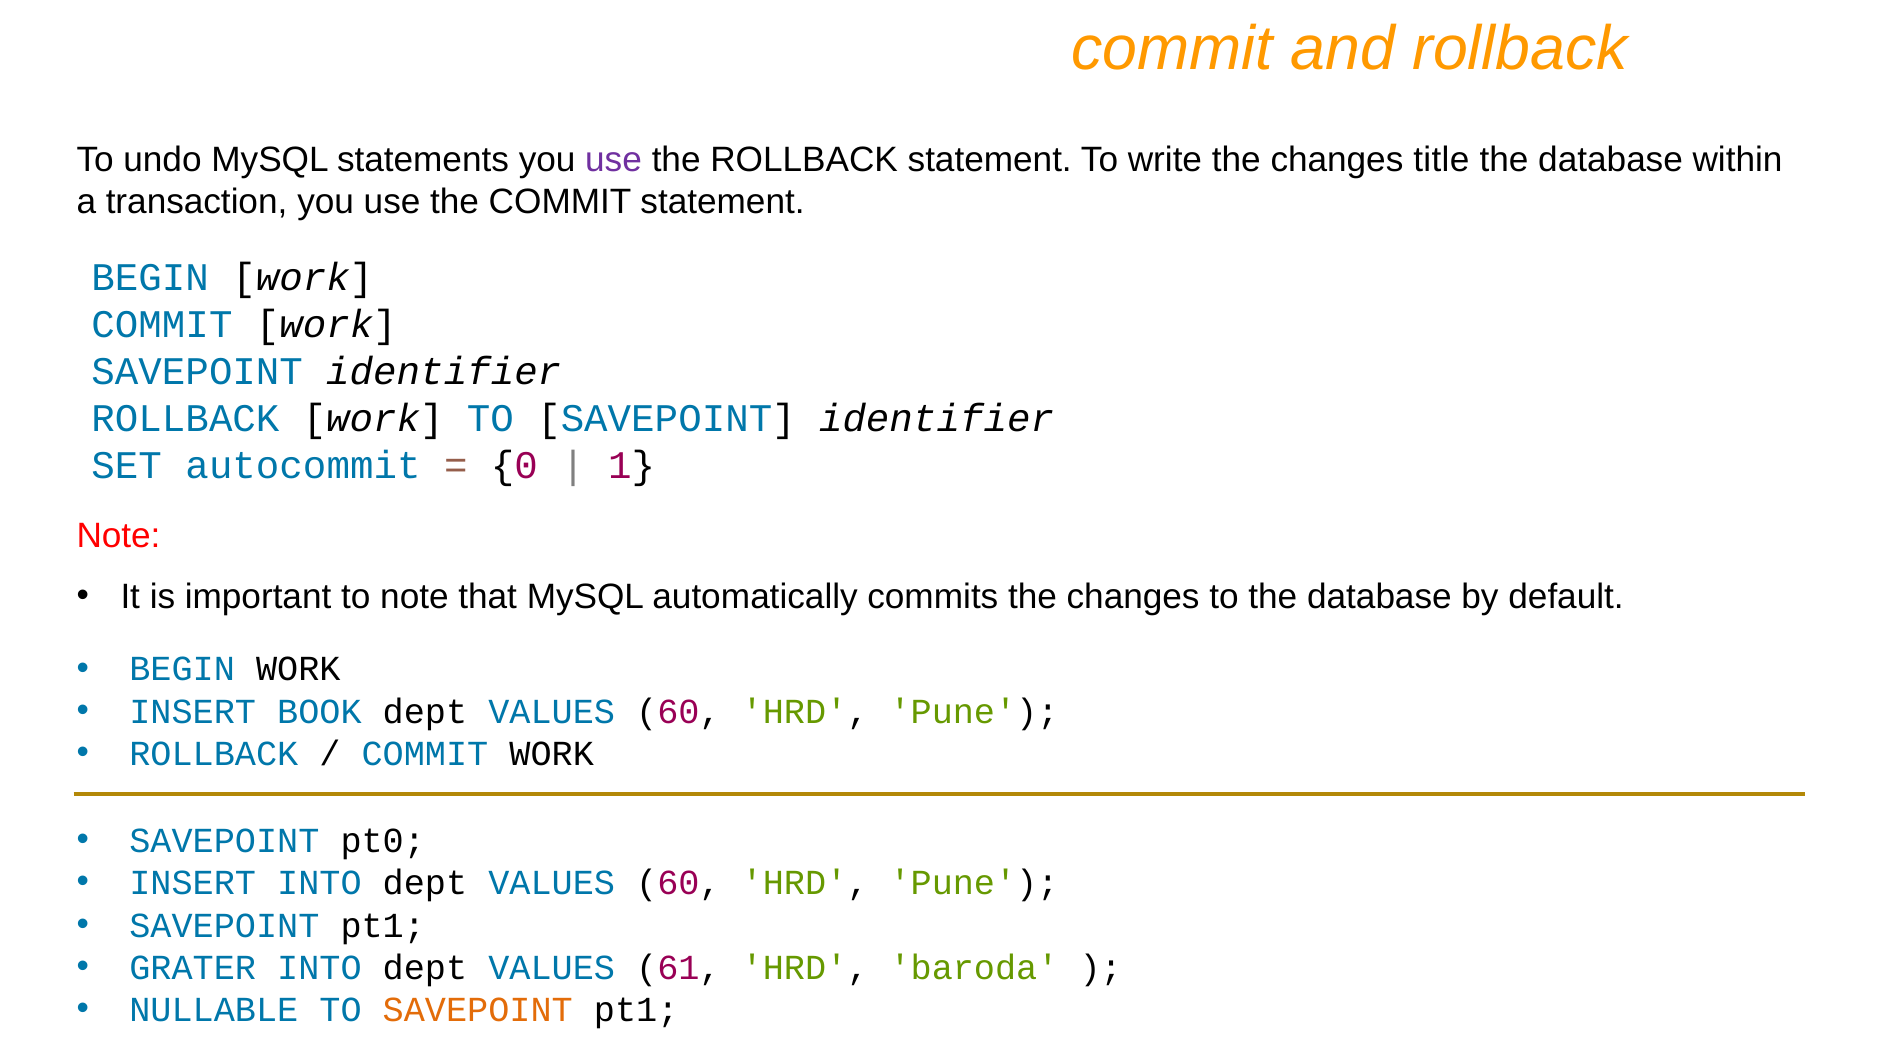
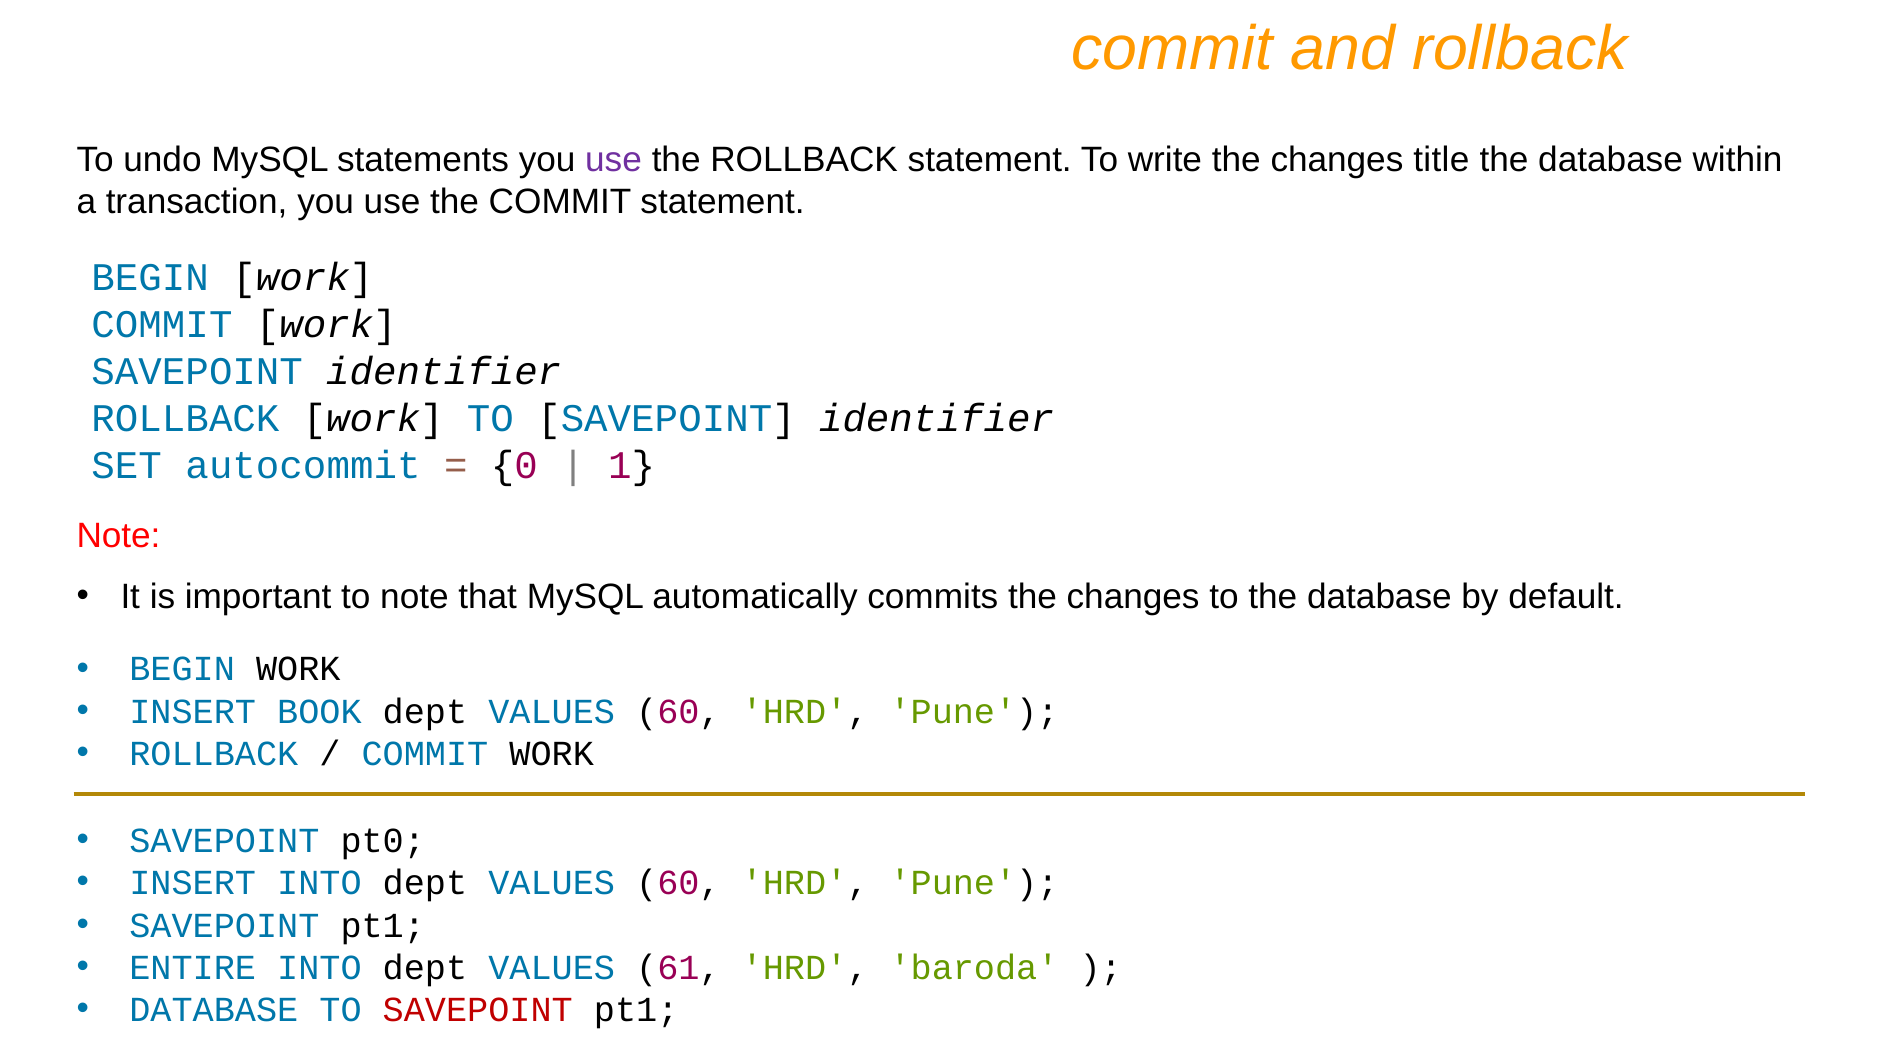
GRATER: GRATER -> ENTIRE (193, 968)
NULLABLE: NULLABLE -> DATABASE (214, 1010)
SAVEPOINT colour: orange -> red (478, 1010)
